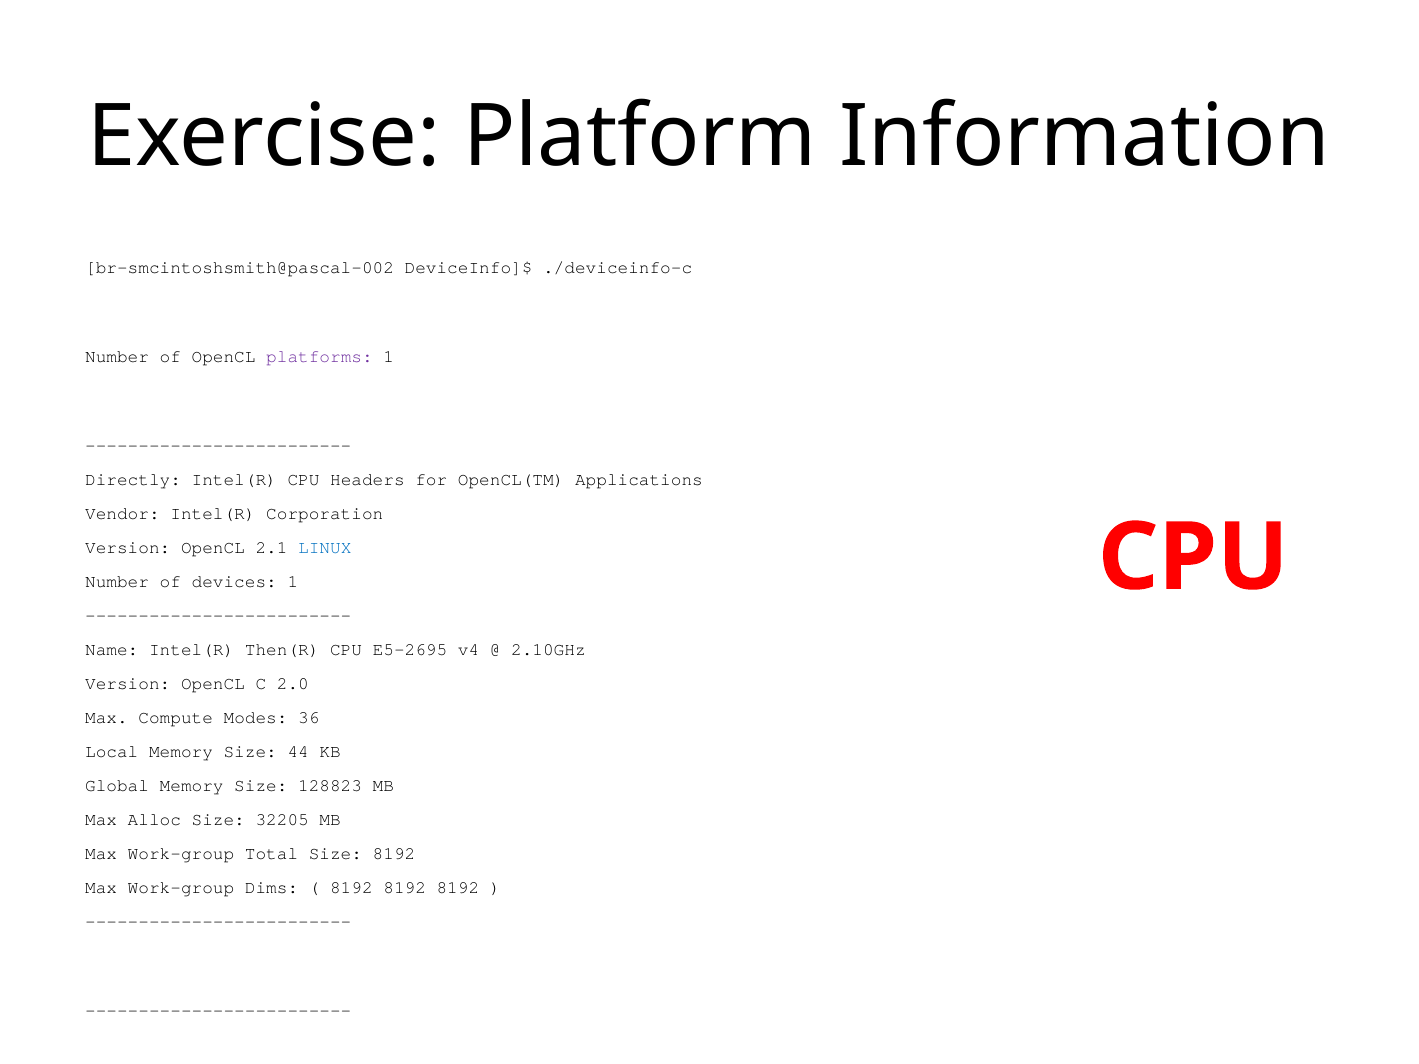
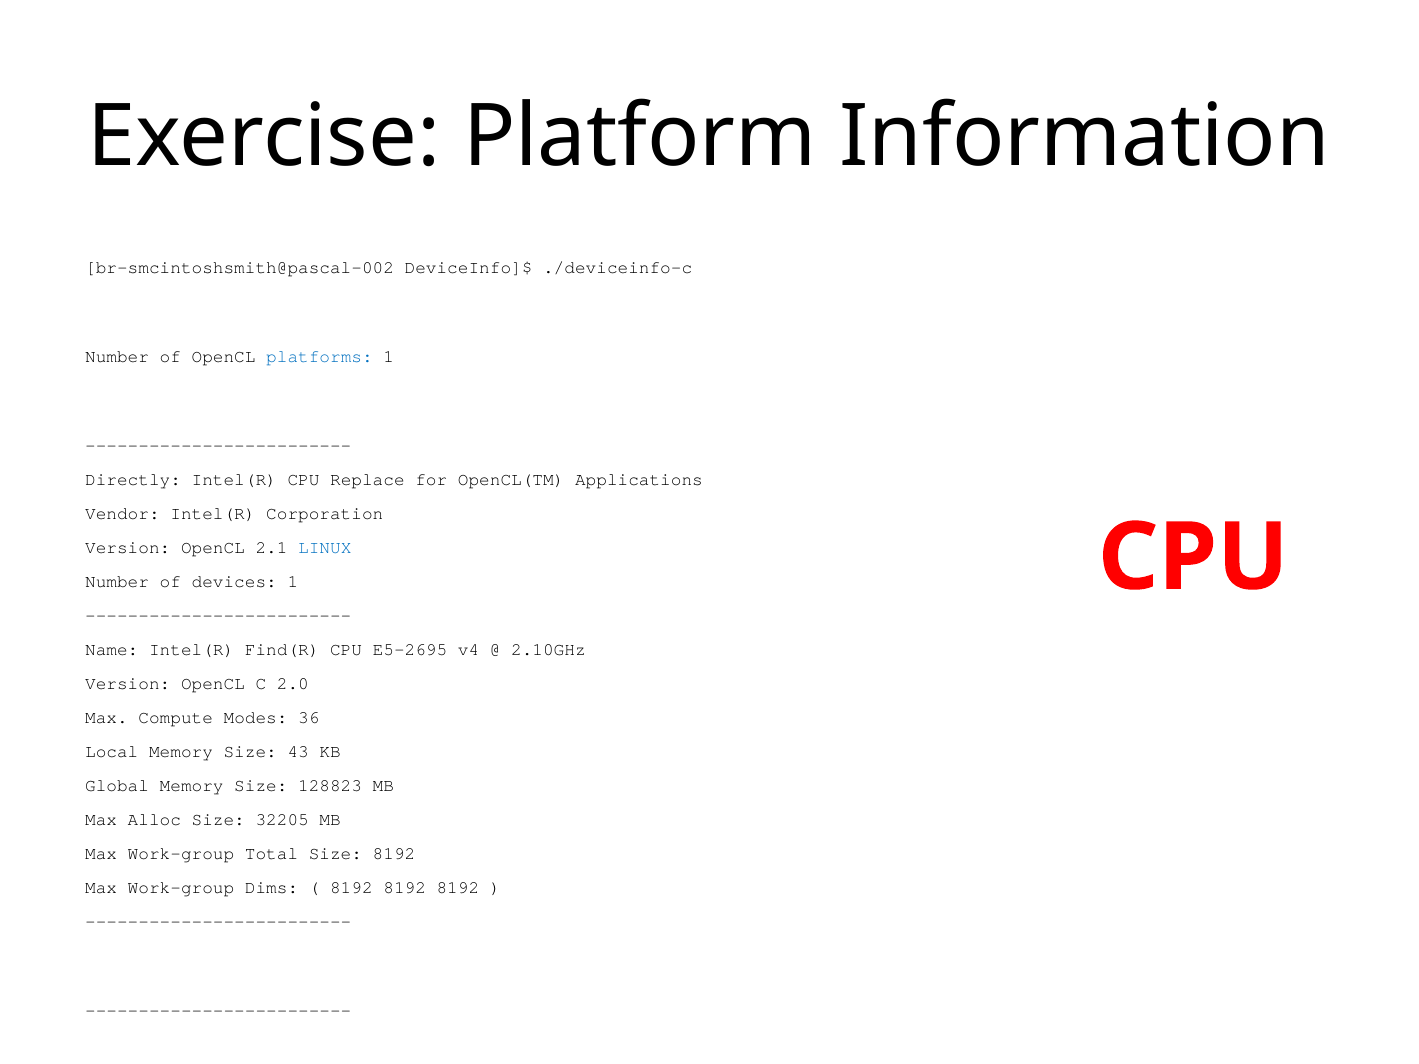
platforms colour: purple -> blue (319, 357)
Headers: Headers -> Replace (367, 480)
Then(R: Then(R -> Find(R (282, 650)
44: 44 -> 43 (298, 752)
